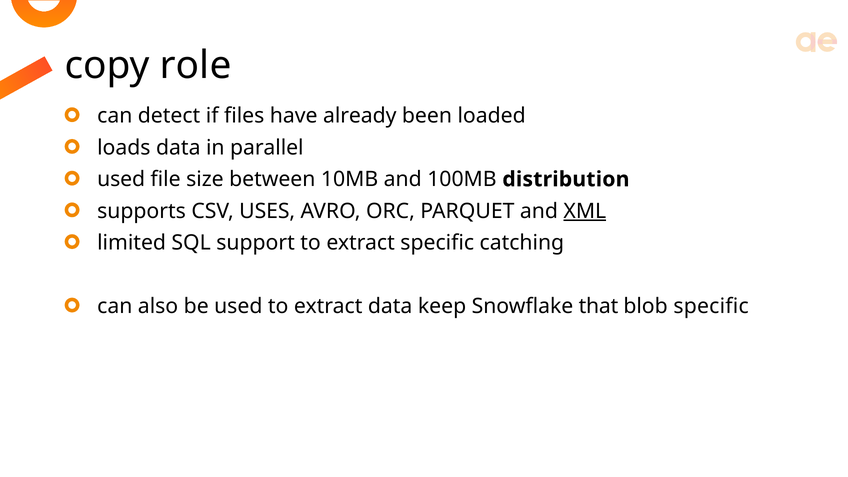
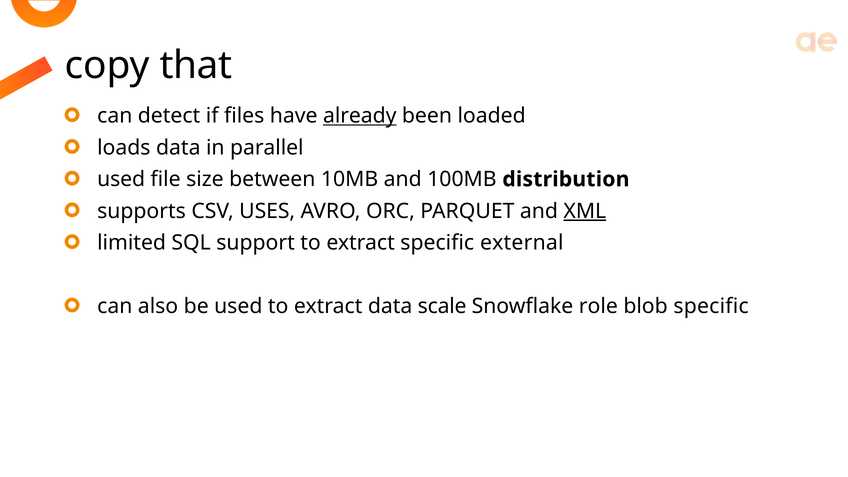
role: role -> that (196, 65)
already underline: none -> present (360, 116)
catching: catching -> external (522, 243)
keep: keep -> scale (442, 306)
that: that -> role (598, 306)
